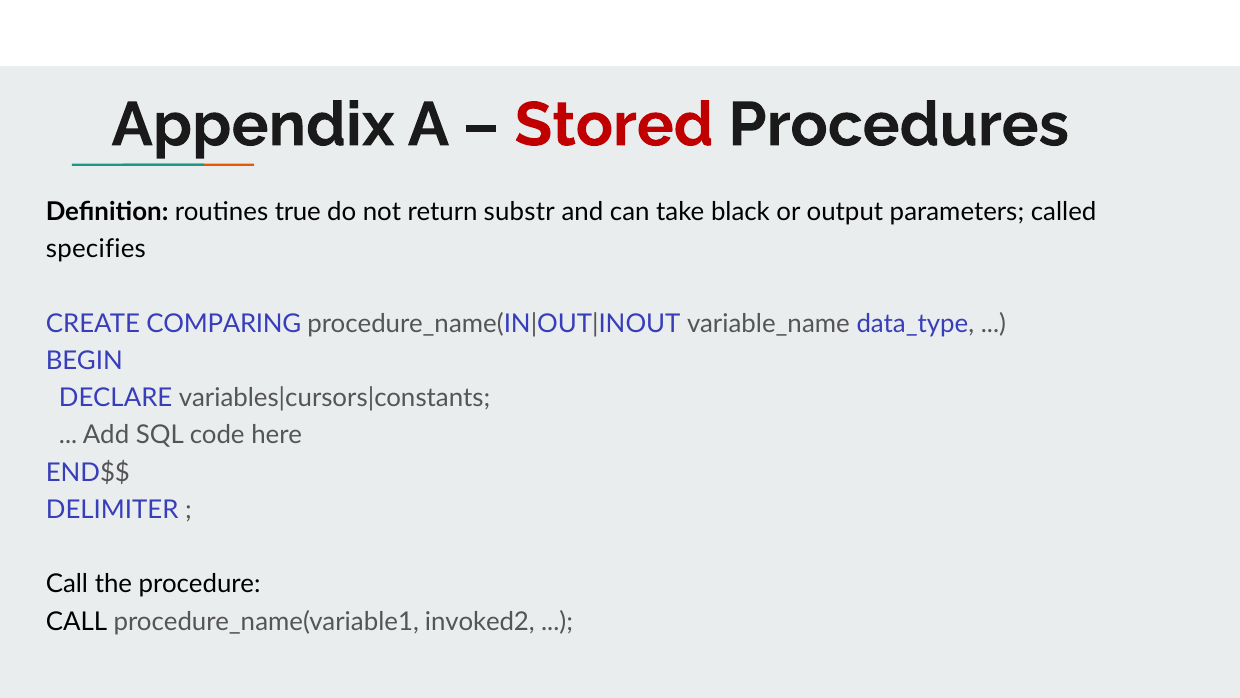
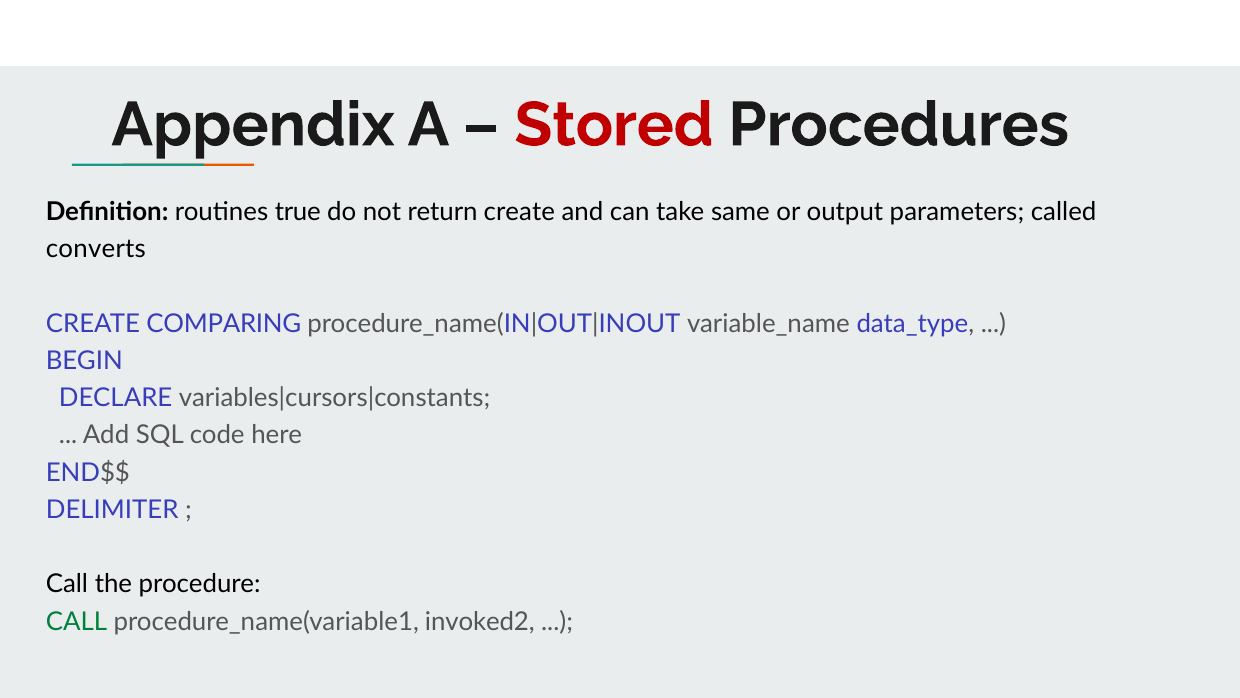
return substr: substr -> create (519, 212)
black: black -> same (740, 212)
specifies: specifies -> converts (96, 249)
CALL colour: black -> green (76, 621)
